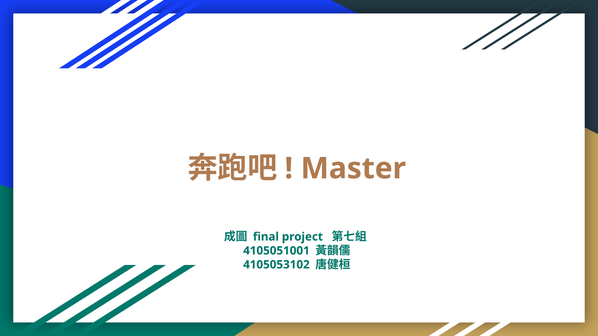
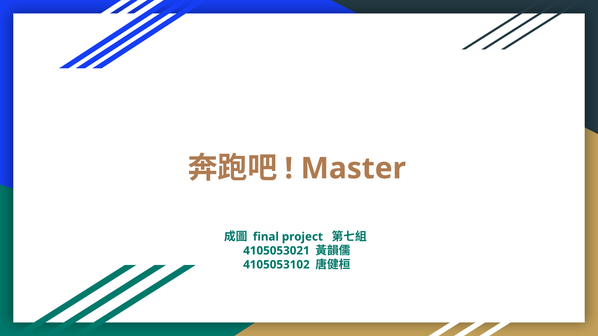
4105051001: 4105051001 -> 4105053021 (276, 251)
